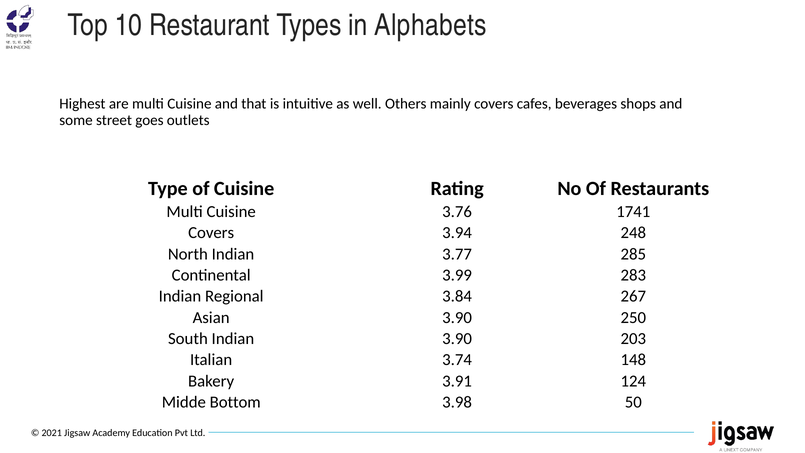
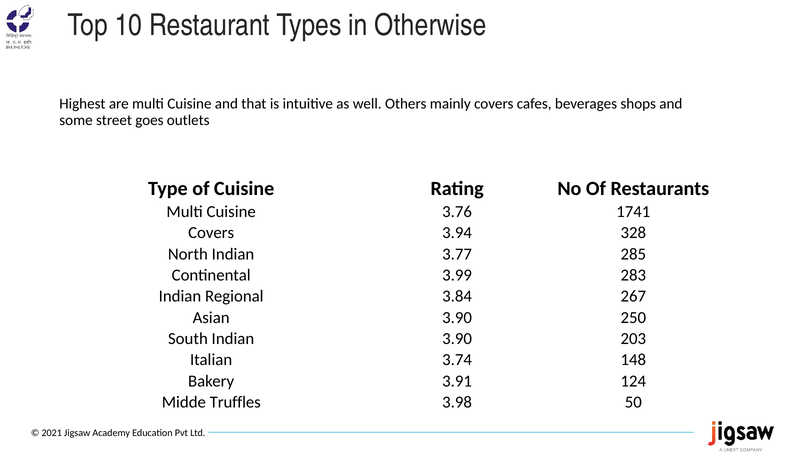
Alphabets: Alphabets -> Otherwise (431, 25)
248: 248 -> 328 (633, 233)
Bottom: Bottom -> Truffles (235, 402)
